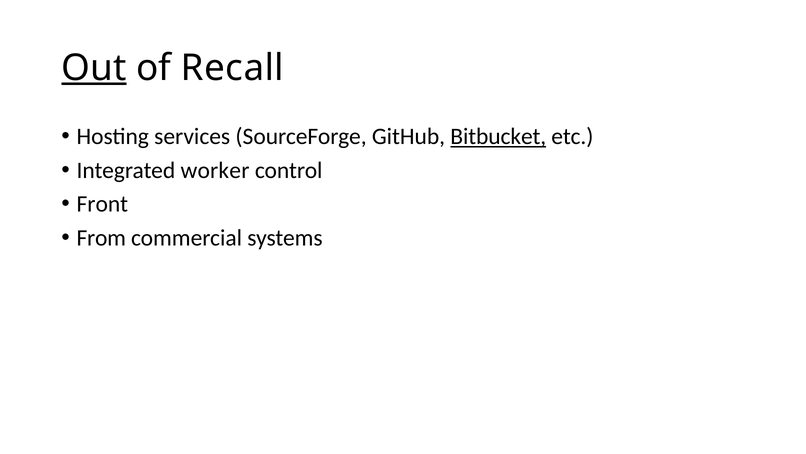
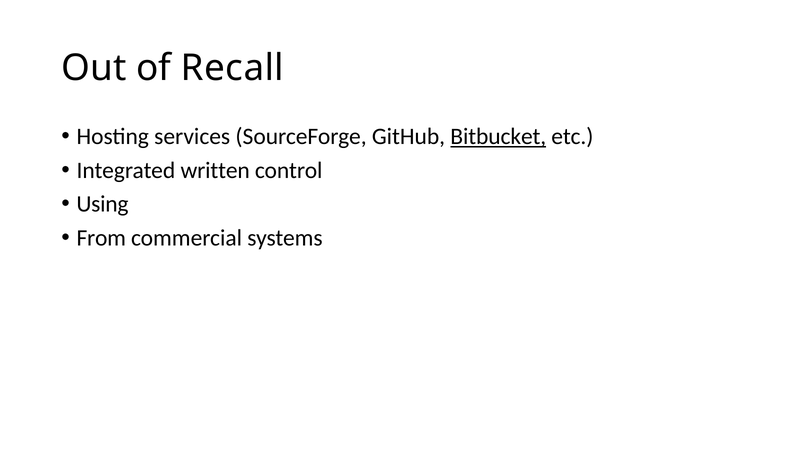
Out underline: present -> none (94, 68)
worker: worker -> written (215, 170)
Front: Front -> Using (102, 204)
